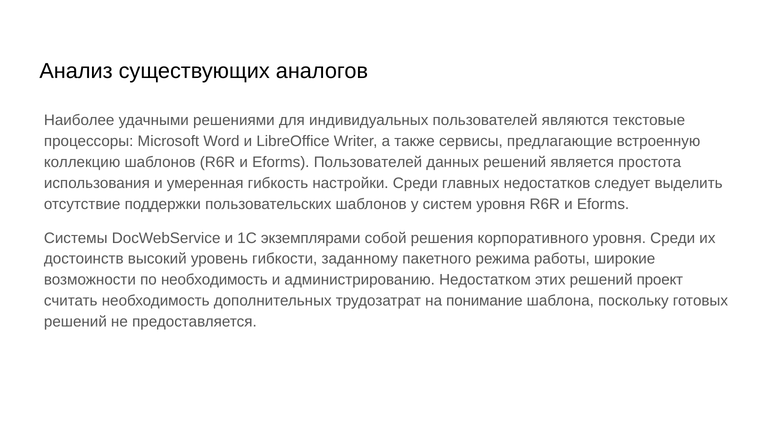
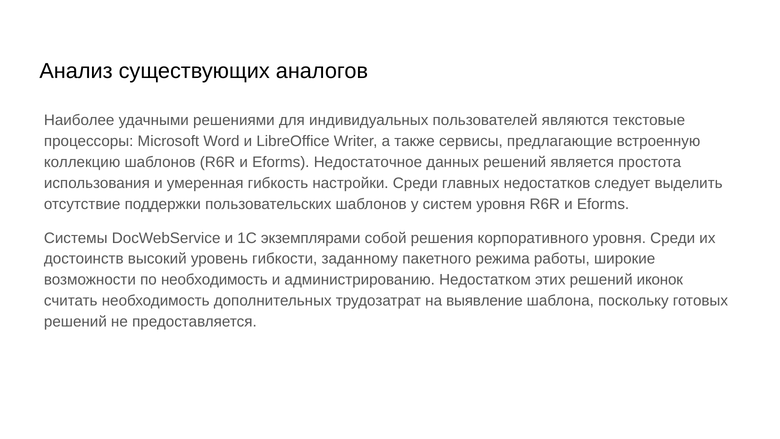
Eforms Пользователей: Пользователей -> Недостаточное (368, 162)
проект: проект -> иконок (660, 280)
понимание: понимание -> выявление (484, 301)
